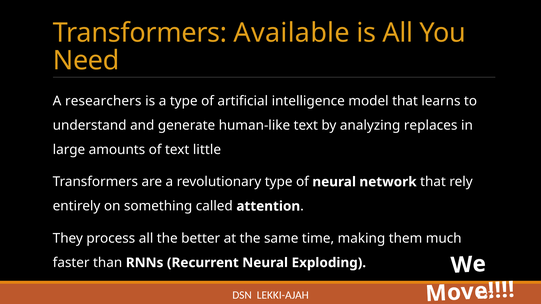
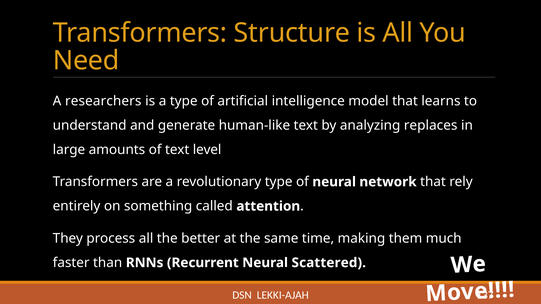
Available: Available -> Structure (292, 33)
little: little -> level (207, 150)
Exploding: Exploding -> Scattered (329, 263)
